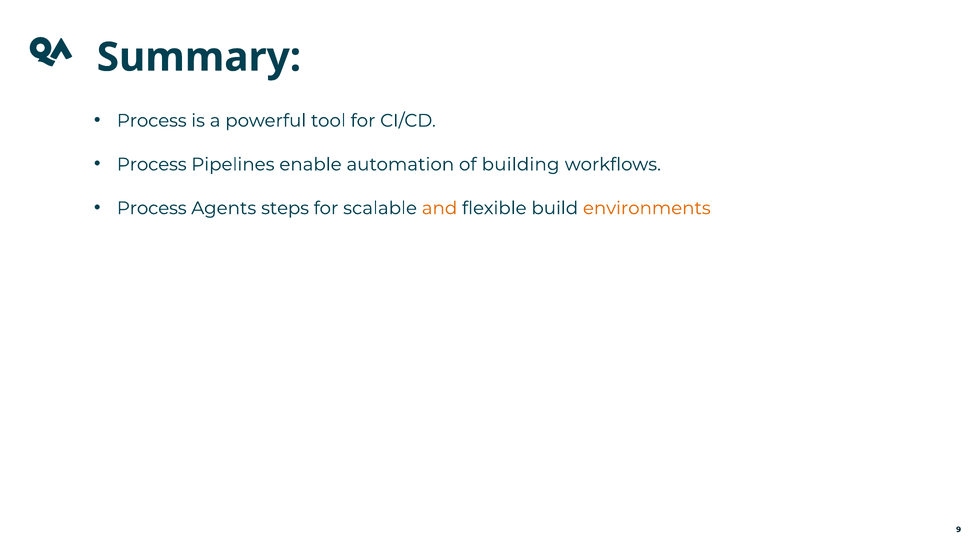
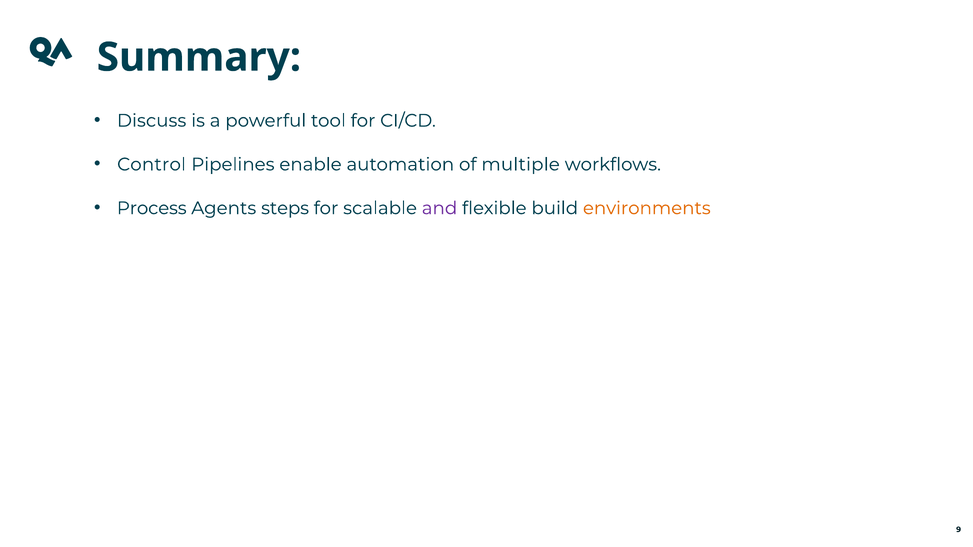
Process: Process -> Discuss (152, 121)
Process: Process -> Control (152, 165)
building: building -> multiple (521, 165)
and colour: orange -> purple (439, 208)
